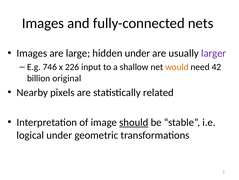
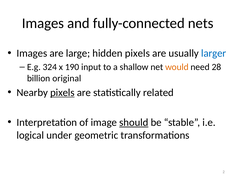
hidden under: under -> pixels (137, 53)
larger colour: purple -> blue (214, 53)
746: 746 -> 324 (50, 67)
226: 226 -> 190 (72, 67)
42: 42 -> 28 (216, 67)
pixels underline: none -> present (62, 92)
